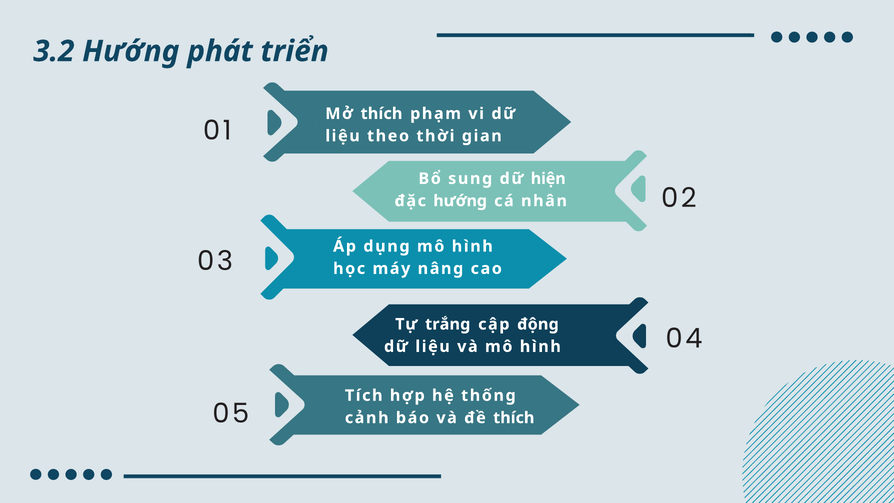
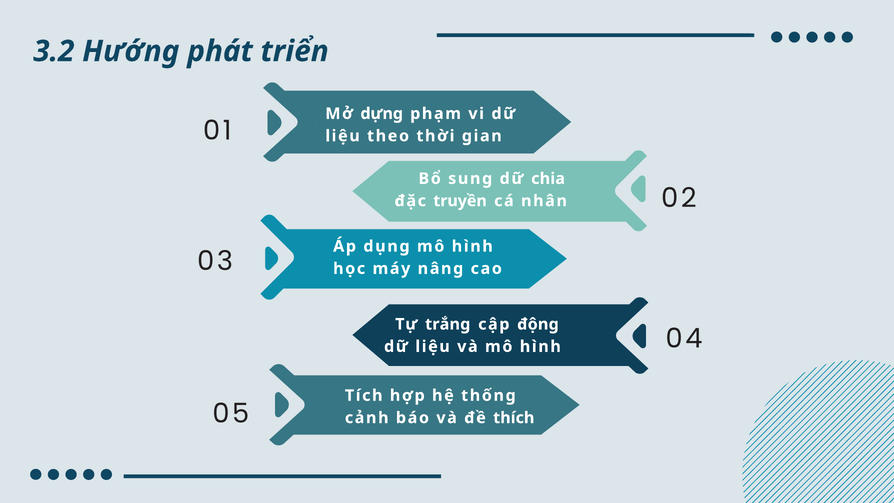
Mở thích: thích -> dựng (382, 114)
hiện: hiện -> chia (548, 179)
đặc hướng: hướng -> truyền (460, 201)
